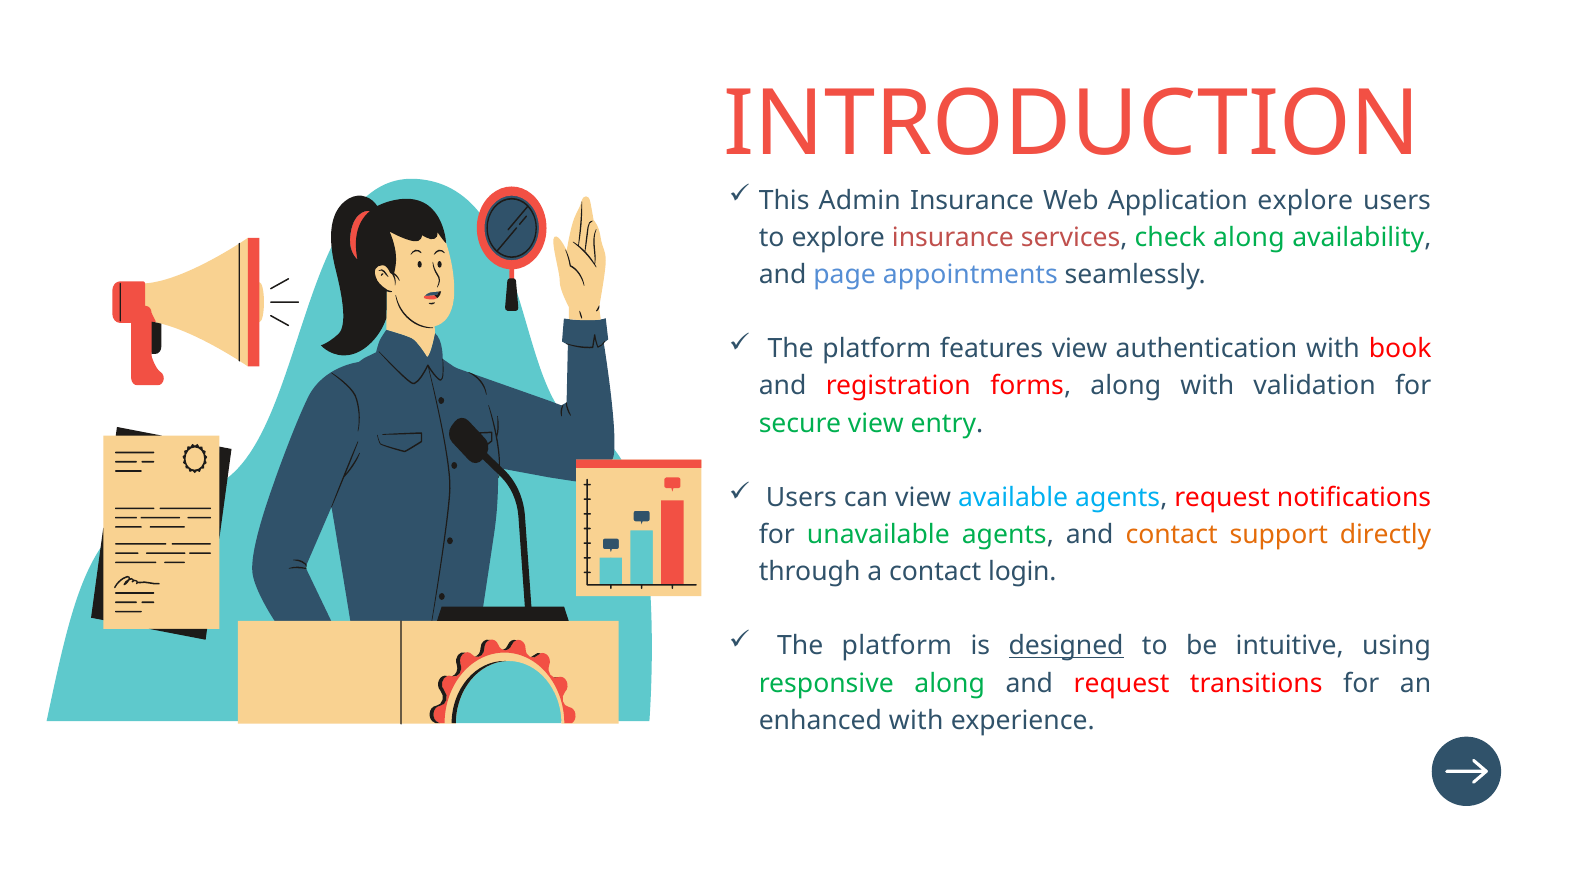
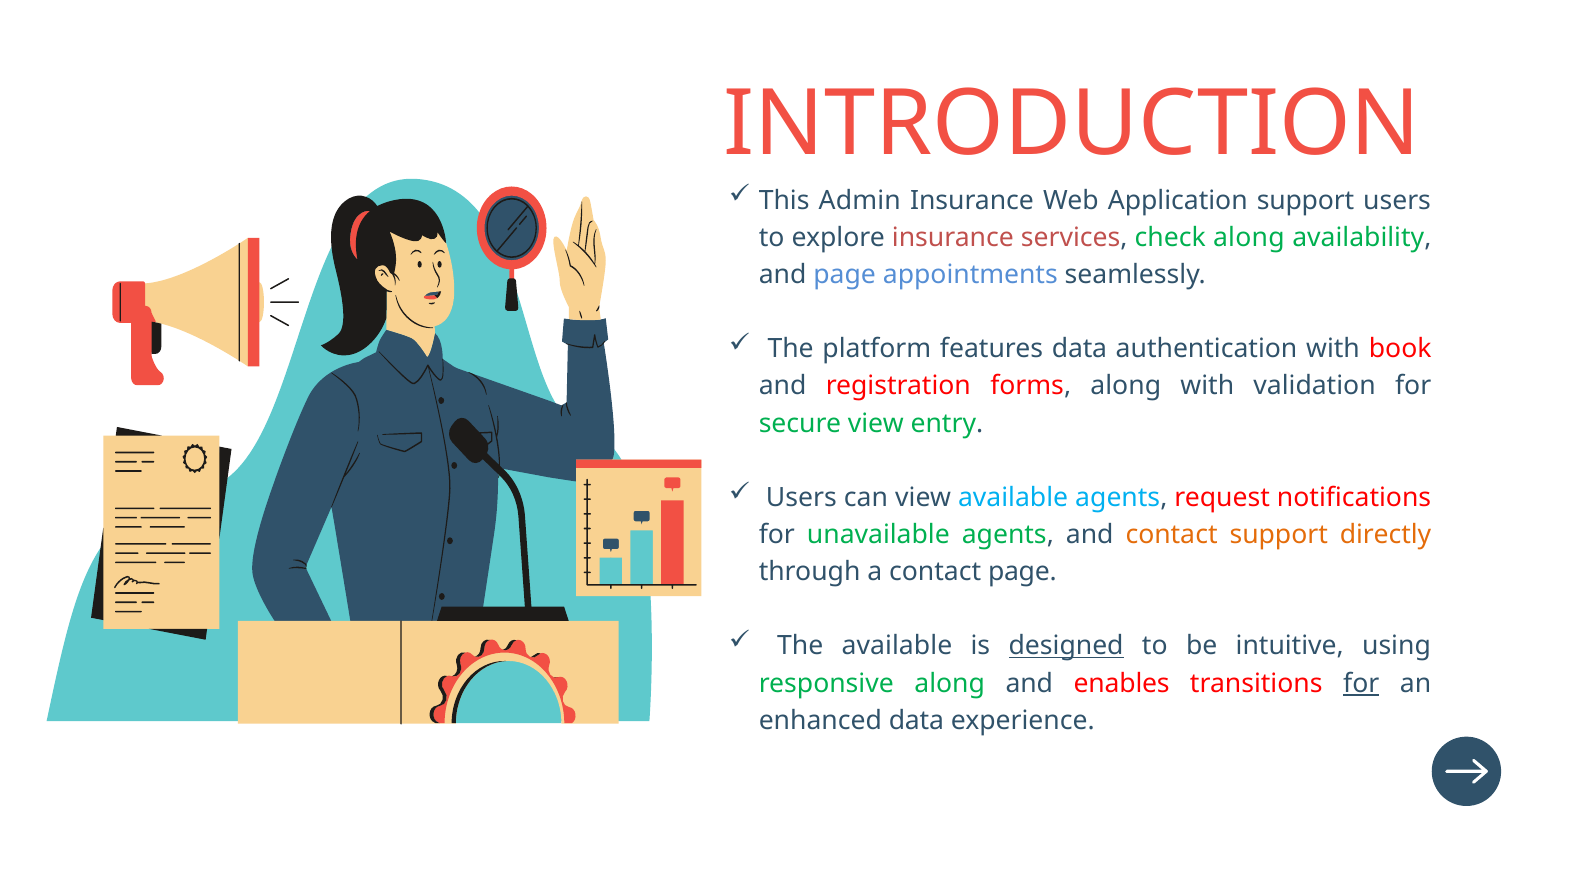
Application explore: explore -> support (1305, 200)
features view: view -> data (1079, 349)
contact login: login -> page (1022, 572)
platform: platform -> available (897, 647)
and request: request -> enables (1122, 684)
for underline: none -> present (1361, 684)
enhanced with: with -> data (916, 721)
